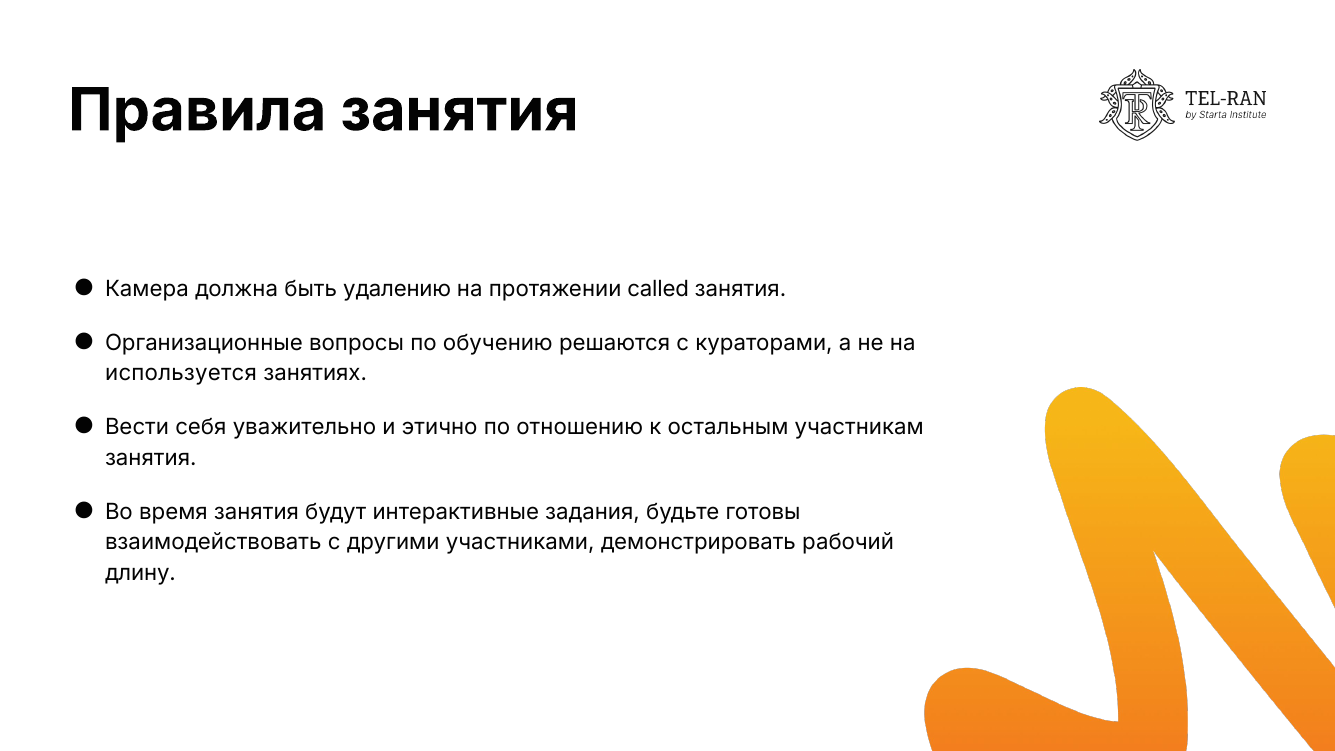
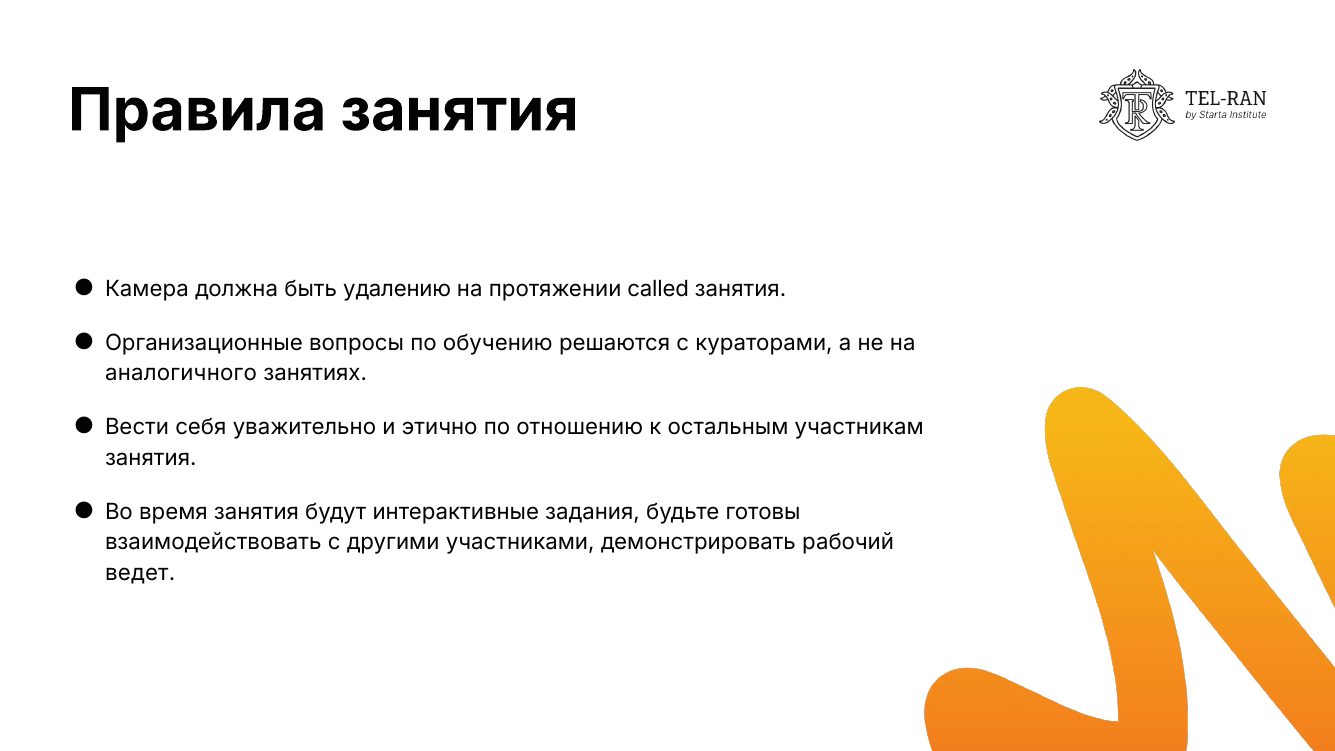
используется: используется -> аналогичного (181, 373)
длину: длину -> ведет (140, 573)
